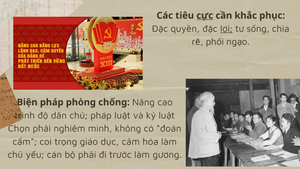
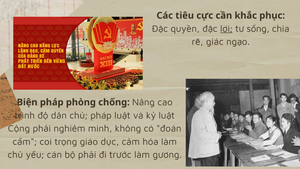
cực underline: present -> none (205, 16)
phối: phối -> giác (215, 42)
Chọn: Chọn -> Cộng (19, 128)
